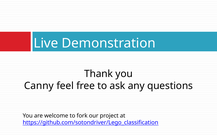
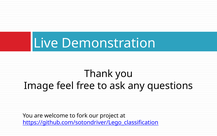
Canny: Canny -> Image (39, 86)
